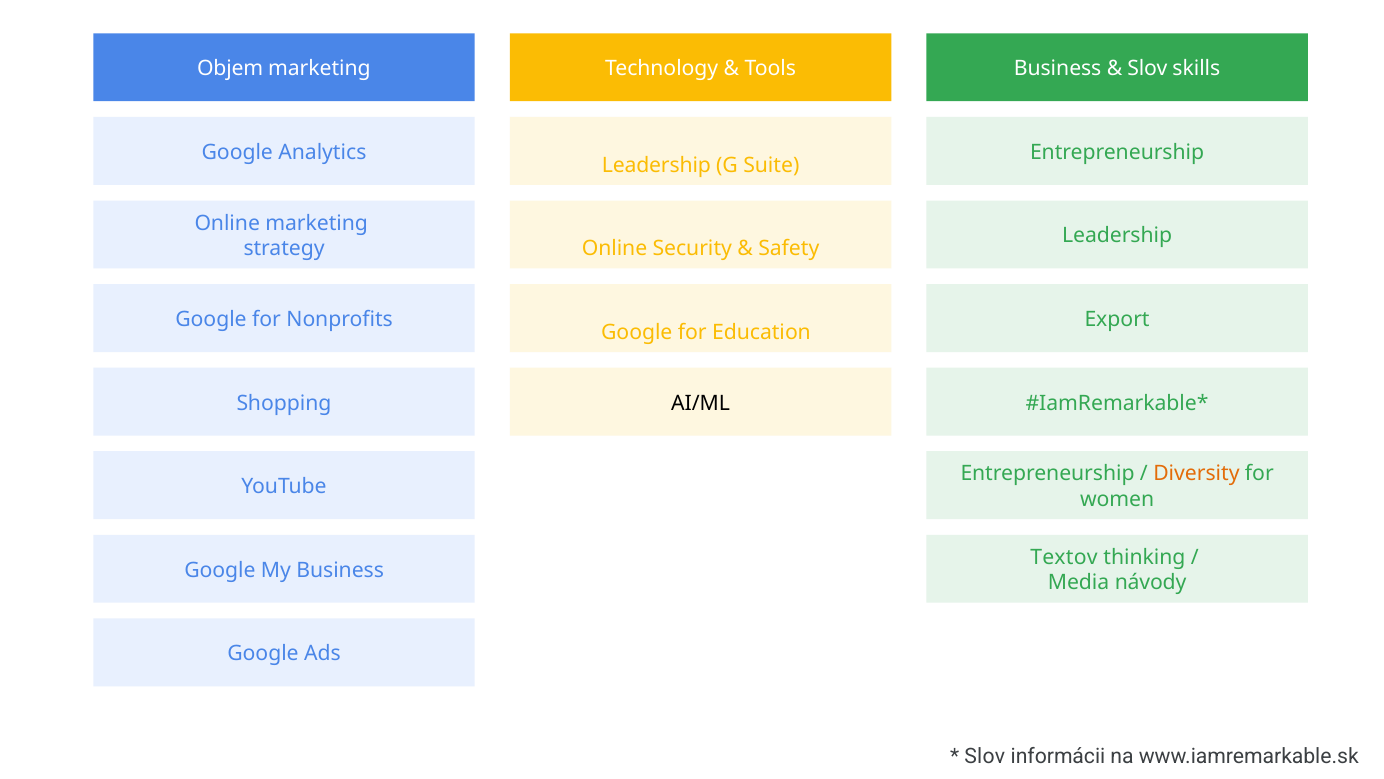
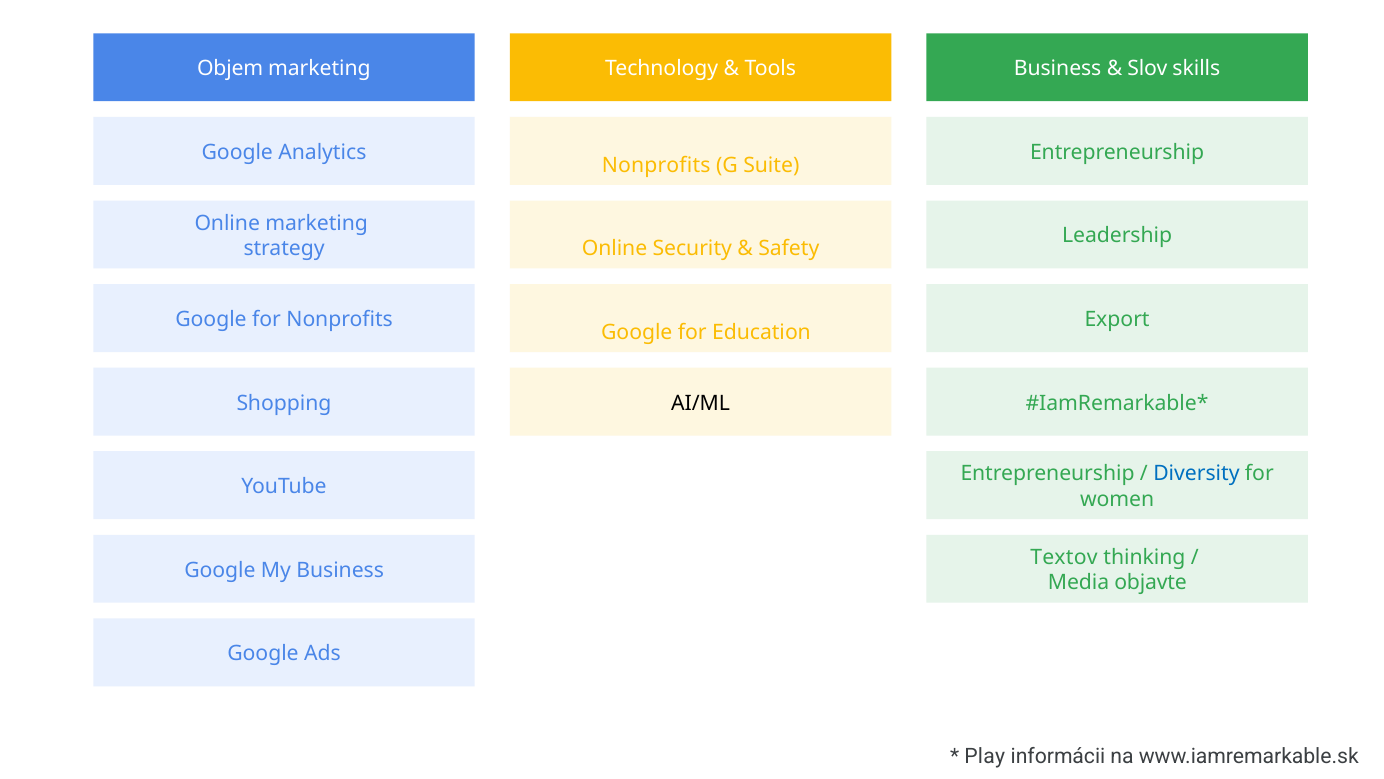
Leadership: Leadership -> Nonprofits (656, 165)
Diversity colour: orange -> blue (1196, 474)
návody: návody -> objavte (1151, 583)
Slov: Slov -> Play (985, 756)
